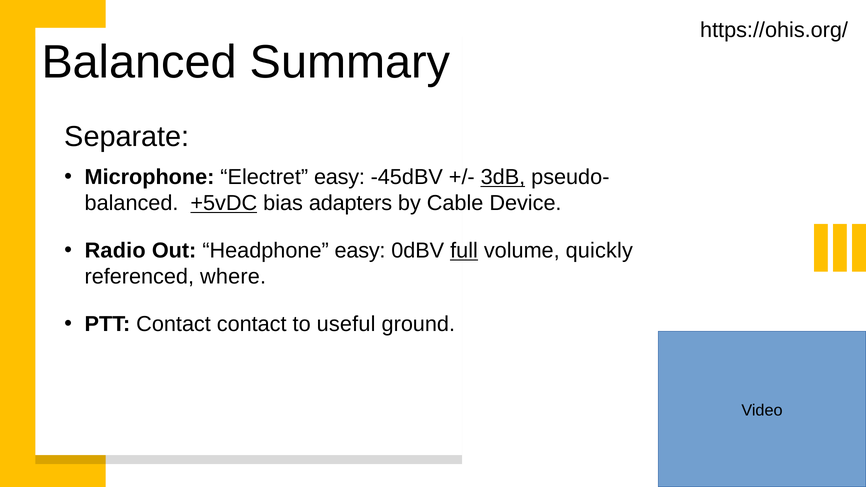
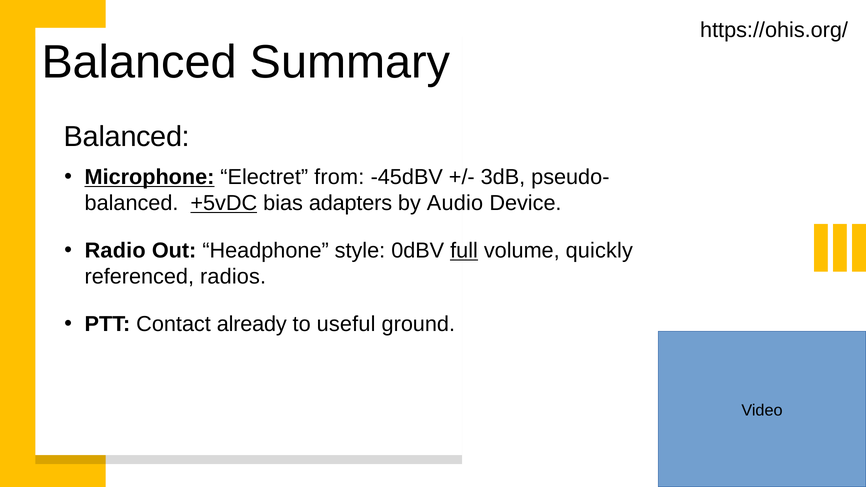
Separate: Separate -> Balanced (127, 137)
Microphone underline: none -> present (150, 177)
Electret easy: easy -> from (339, 177)
3dB underline: present -> none (503, 177)
Cable: Cable -> Audio (455, 203)
Headphone easy: easy -> style (360, 251)
where: where -> radios (233, 277)
Contact contact: contact -> already (252, 324)
